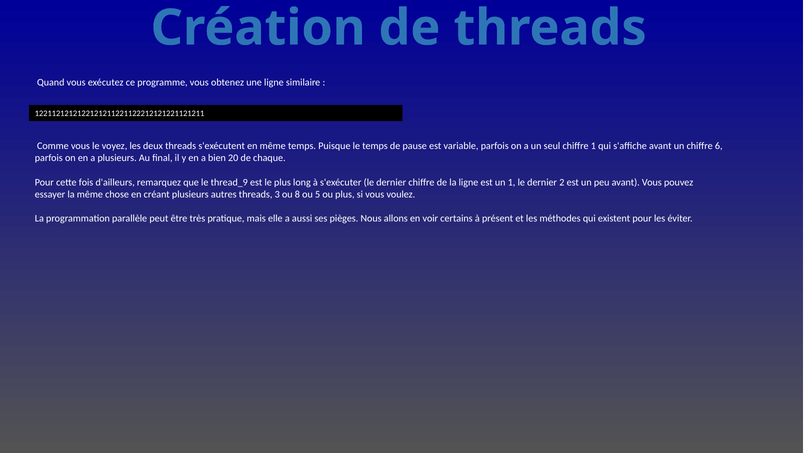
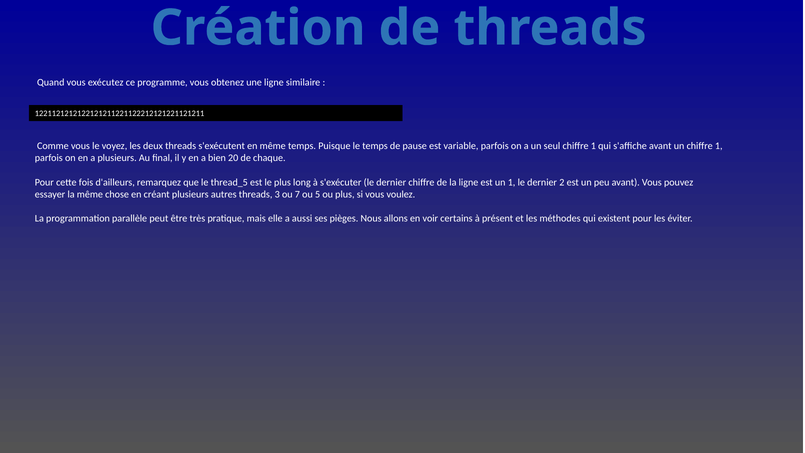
un chiffre 6: 6 -> 1 (719, 146)
thread_9: thread_9 -> thread_5 (229, 182)
8: 8 -> 7 (297, 194)
